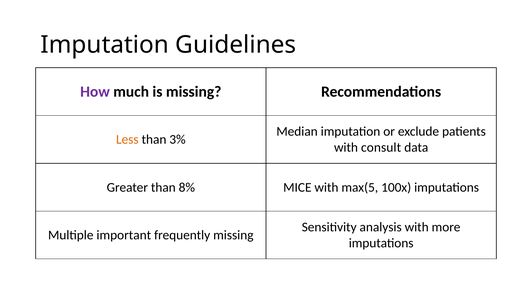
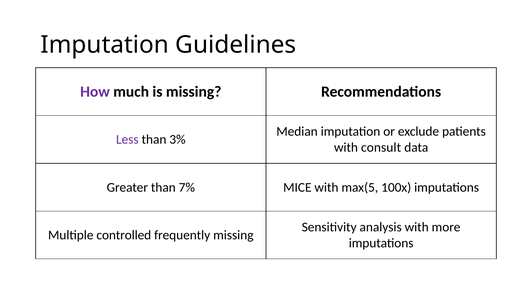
Less colour: orange -> purple (127, 140)
8%: 8% -> 7% (187, 187)
important: important -> controlled (124, 235)
